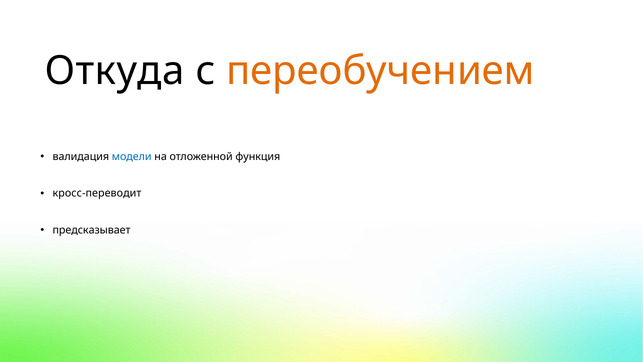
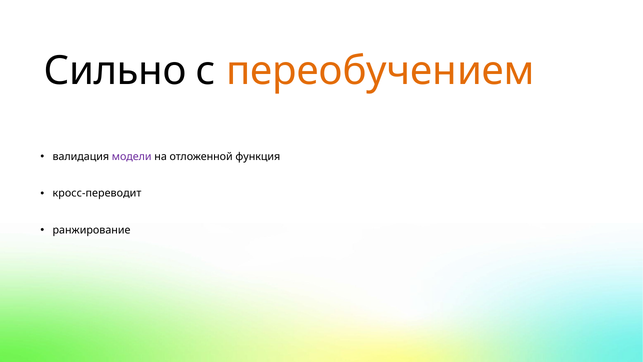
Откуда: Откуда -> Сильно (115, 71)
модели colour: blue -> purple (132, 157)
предсказывает: предсказывает -> ранжирование (92, 230)
